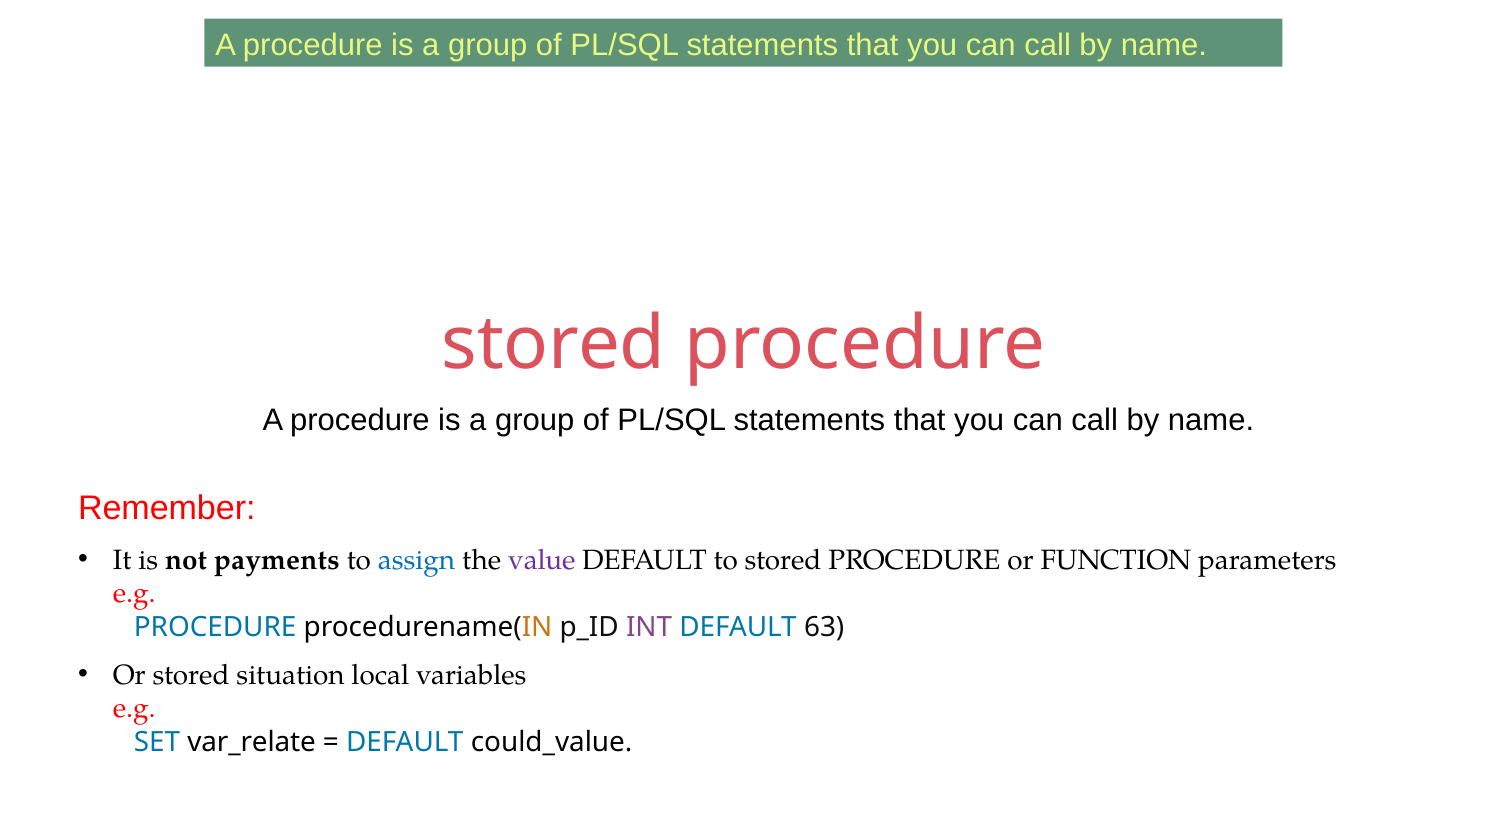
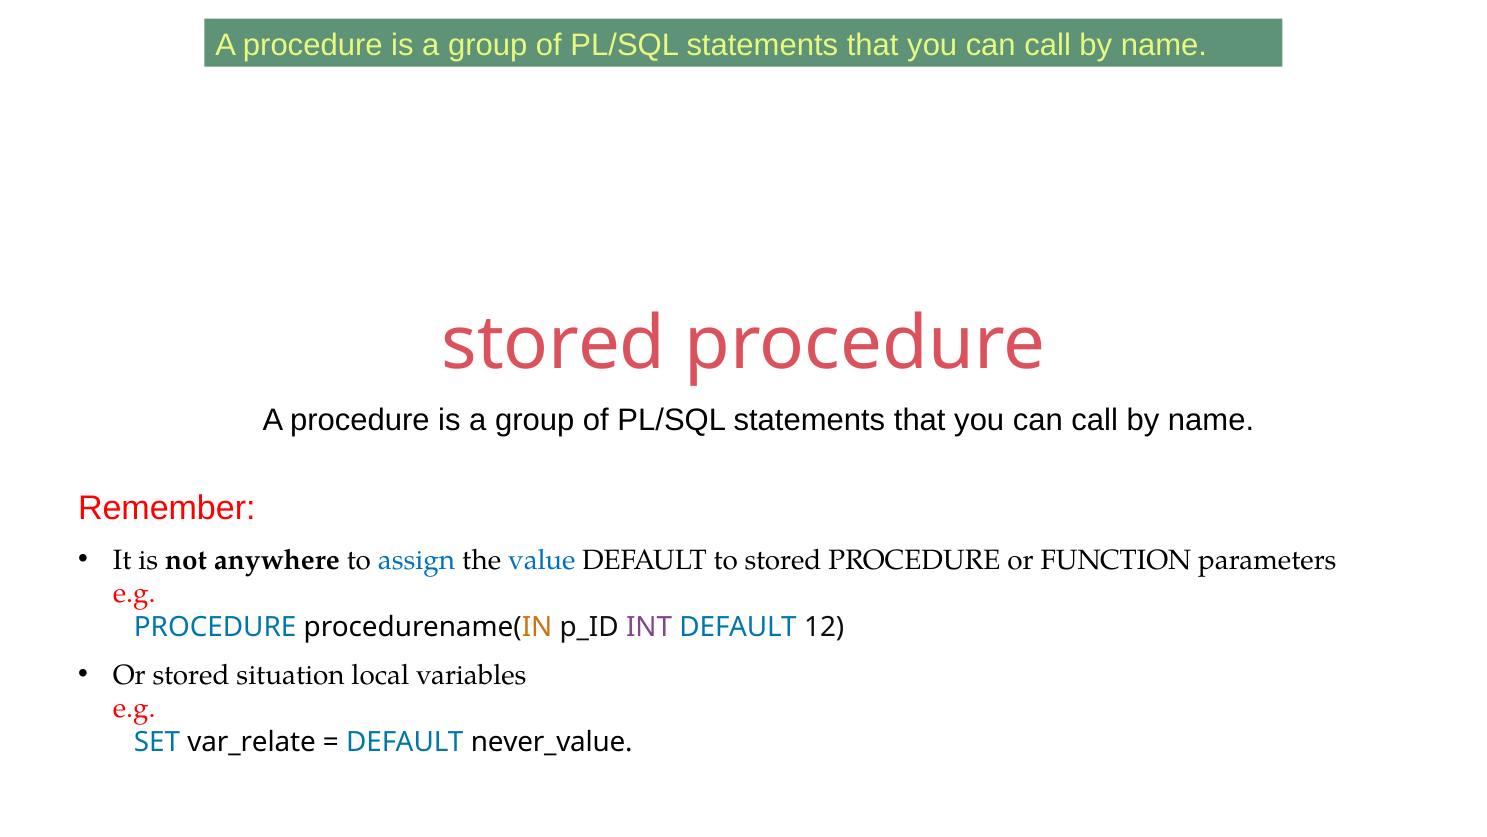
payments: payments -> anywhere (277, 560)
value colour: purple -> blue (542, 560)
63: 63 -> 12 (824, 626)
could_value: could_value -> never_value (552, 742)
